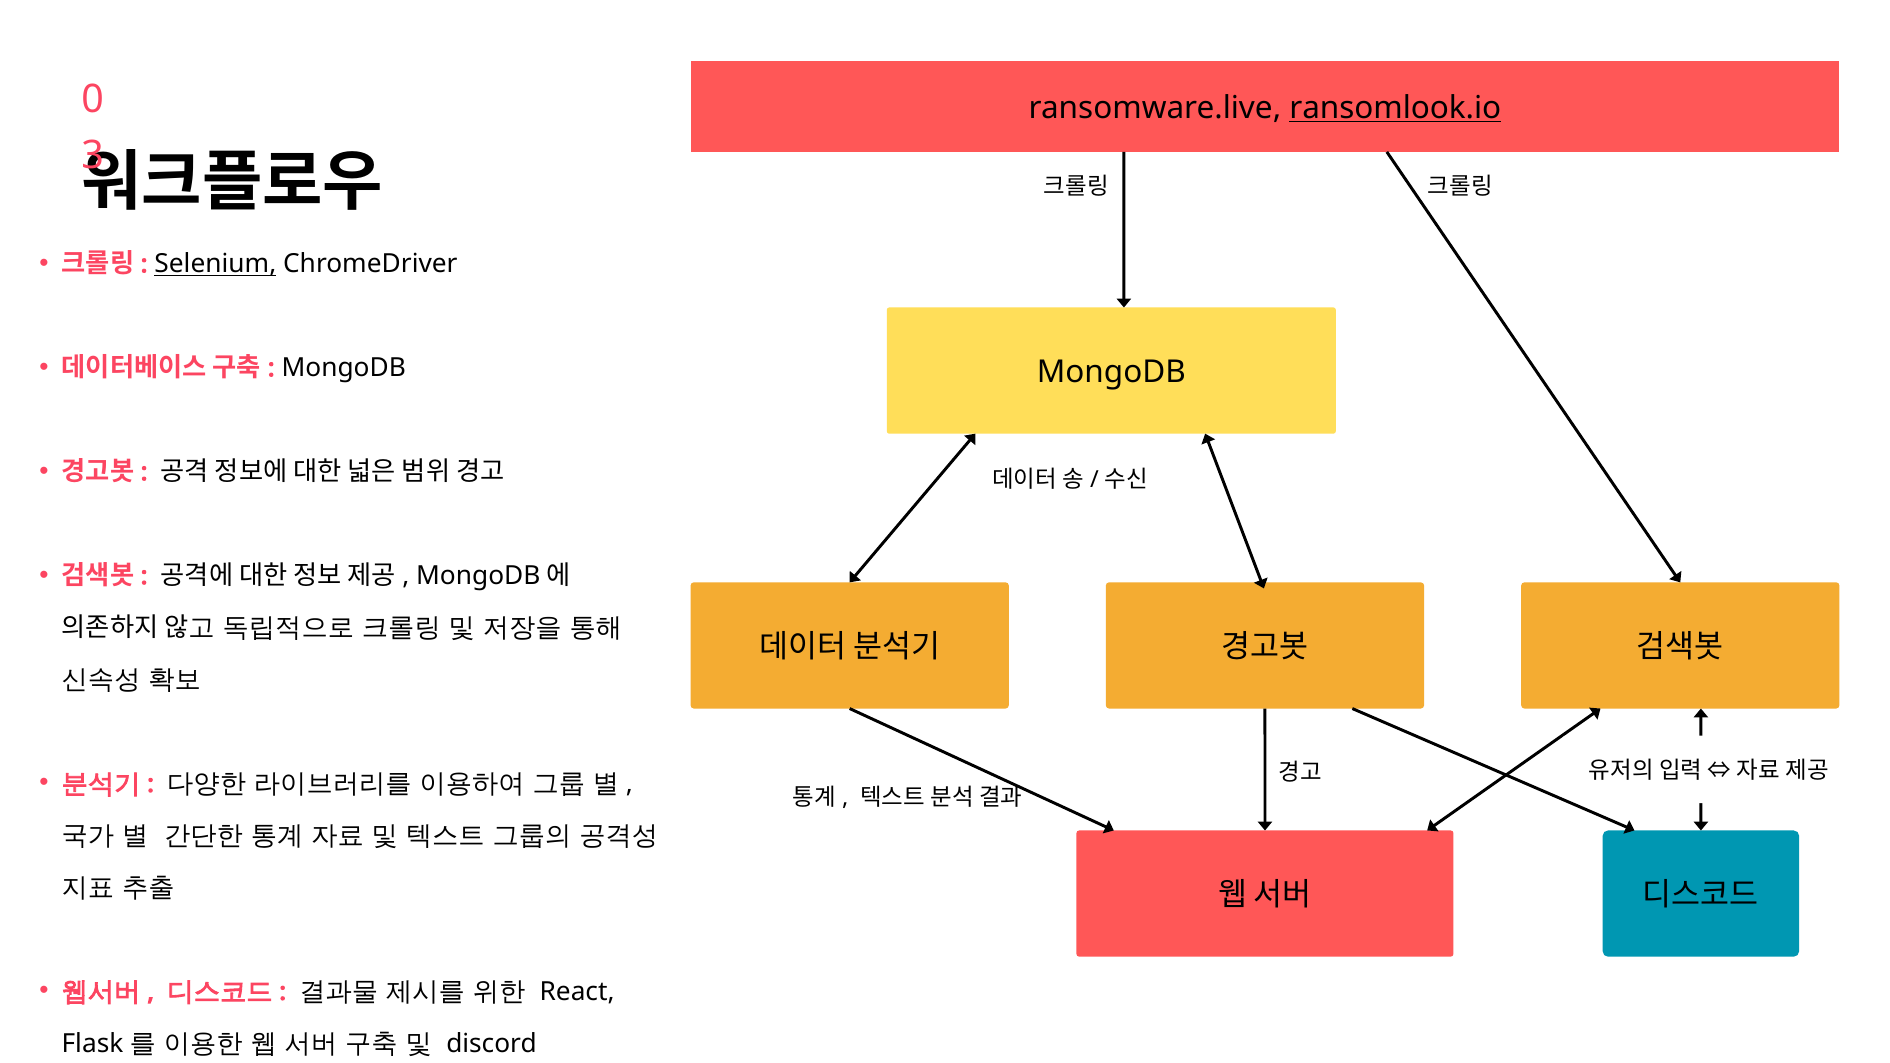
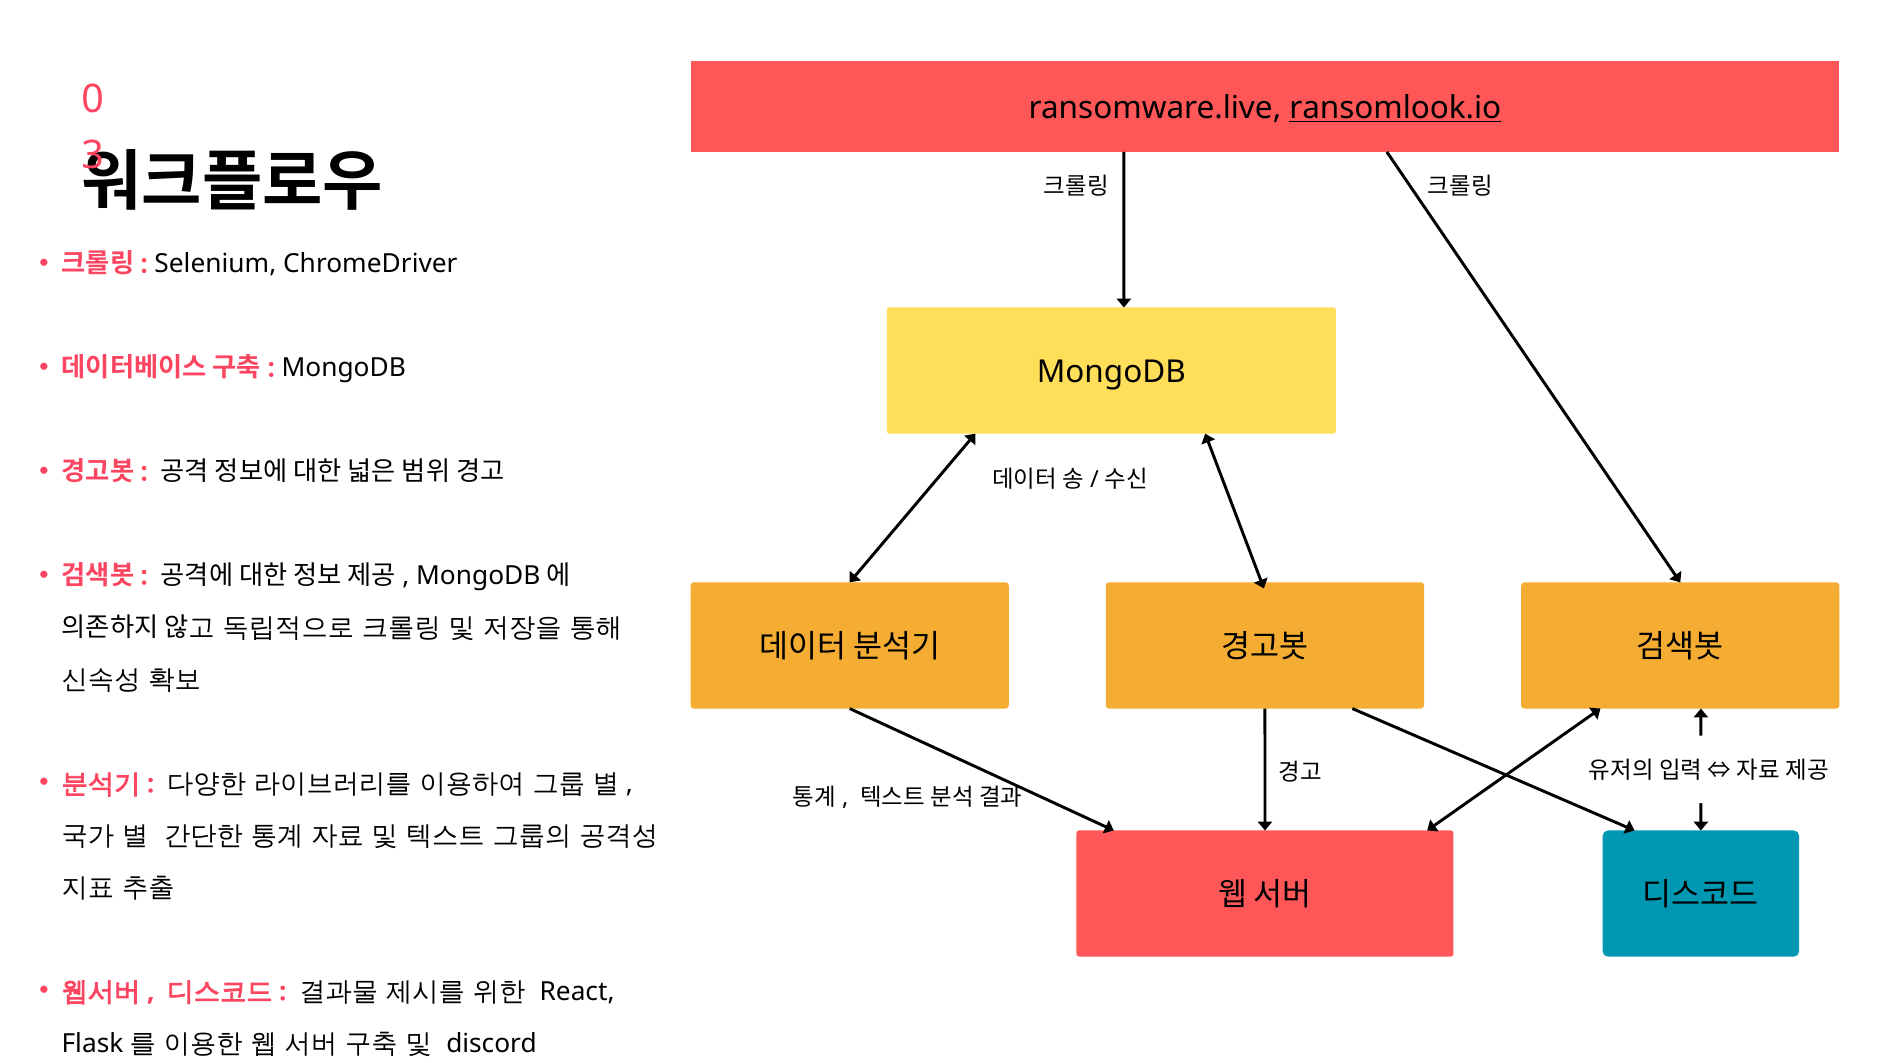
Selenium underline: present -> none (215, 264)
